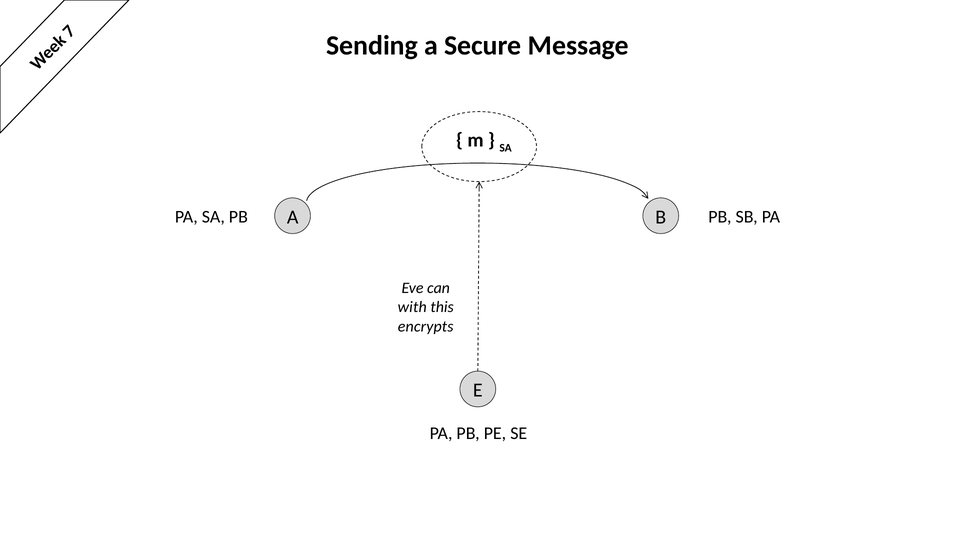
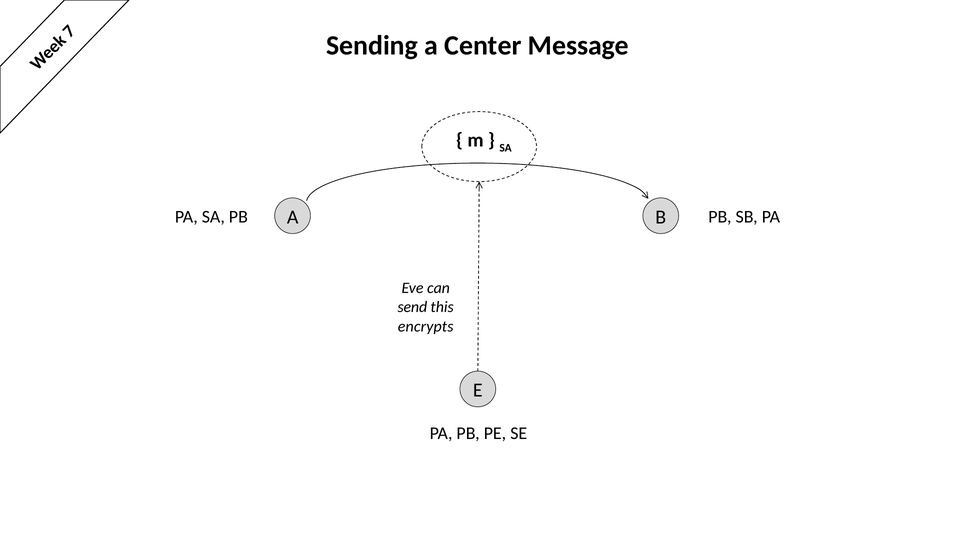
Secure: Secure -> Center (483, 46)
with: with -> send (412, 307)
